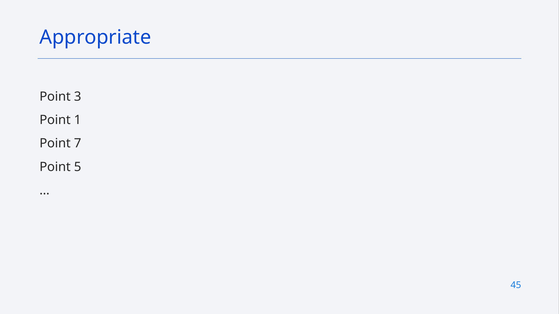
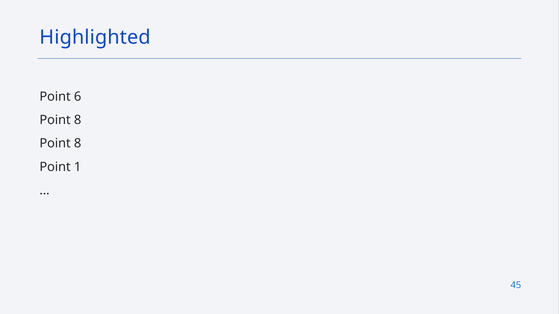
Appropriate: Appropriate -> Highlighted (95, 37)
3: 3 -> 6 (78, 97)
1: 1 -> 8 (78, 120)
7: 7 -> 8 (78, 144)
5: 5 -> 1 (78, 167)
